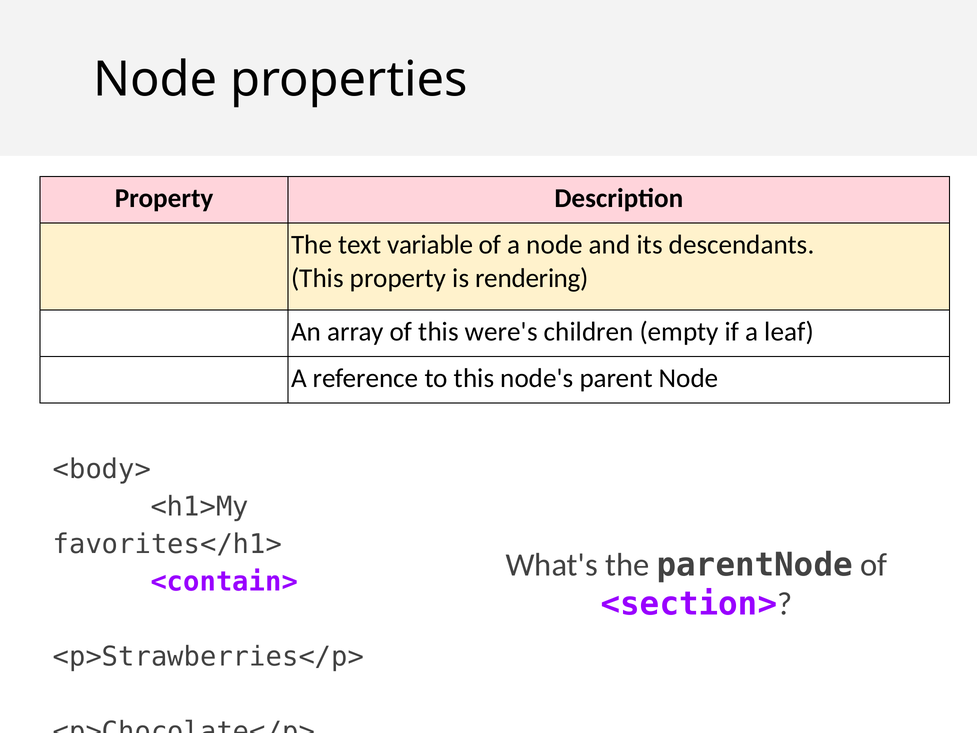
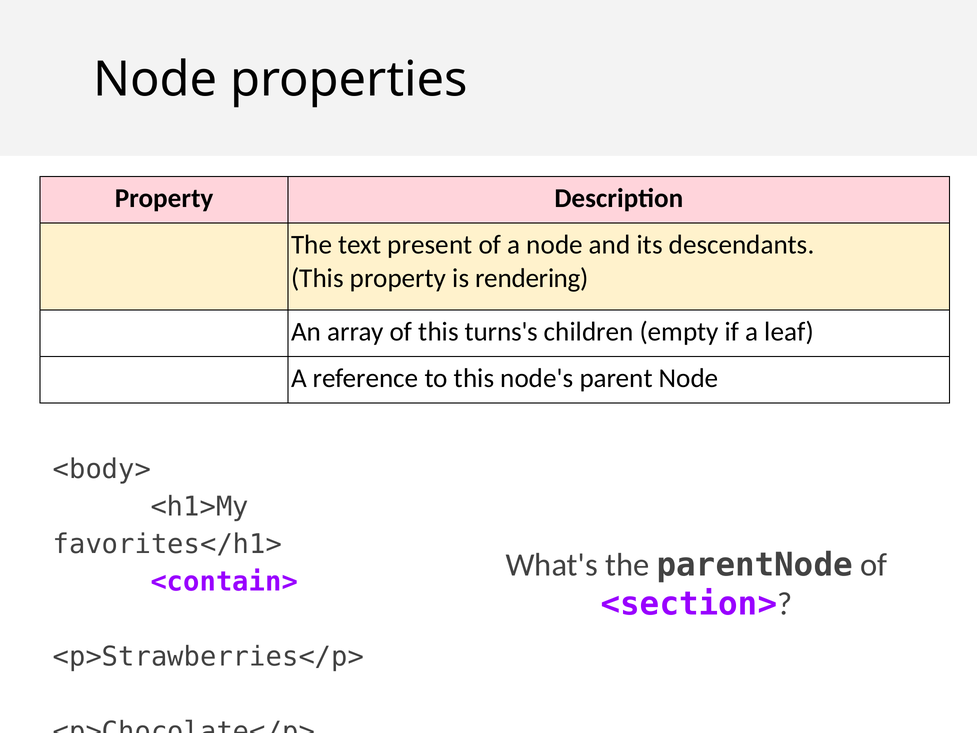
variable: variable -> present (430, 245)
were's: were's -> turns's (501, 332)
